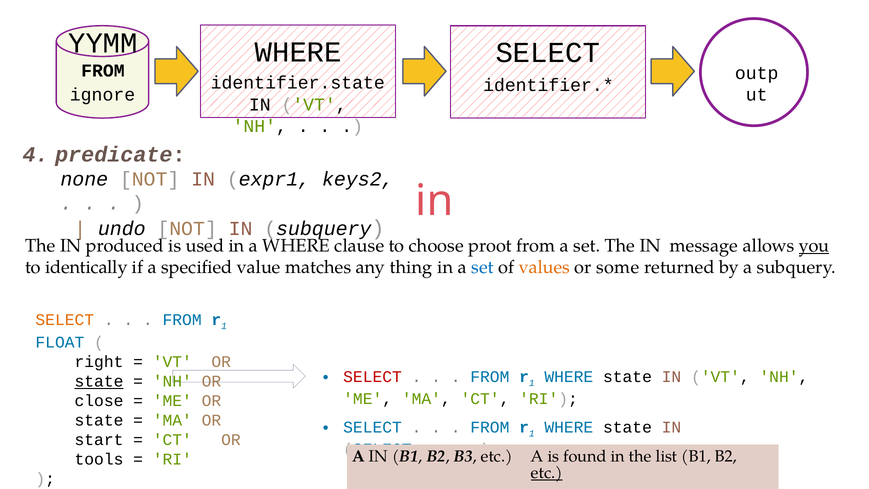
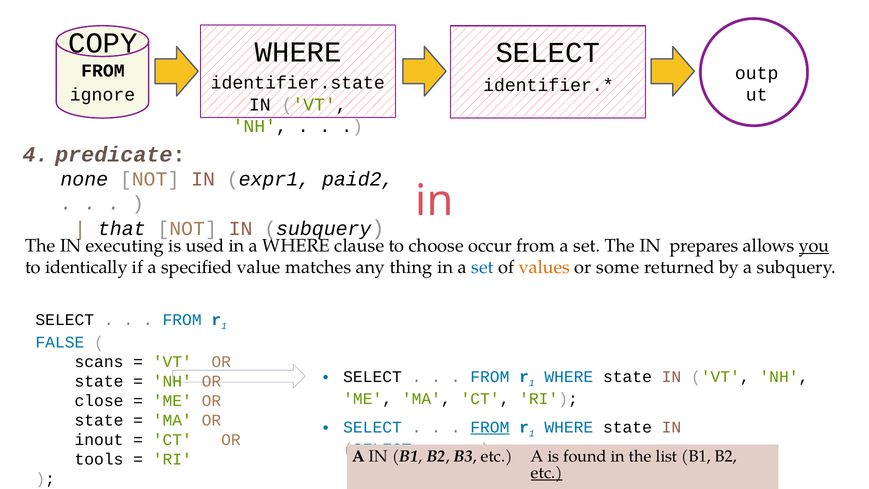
YYMM: YYMM -> COPY (103, 43)
keys2: keys2 -> paid2 (358, 179)
undo: undo -> that (122, 229)
produced: produced -> executing (125, 245)
proot: proot -> occur (490, 245)
message: message -> prepares (704, 245)
SELECT colour: orange -> black (65, 320)
FLOAT: FLOAT -> FALSE (60, 342)
right: right -> scans (99, 362)
SELECT colour: red -> black (373, 377)
state underline: present -> none (99, 381)
FROM underline: none -> present (490, 427)
start: start -> inout (99, 440)
